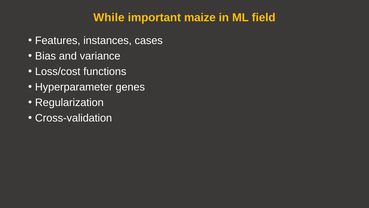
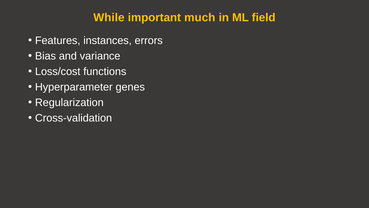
maize: maize -> much (200, 18)
cases: cases -> errors (149, 40)
